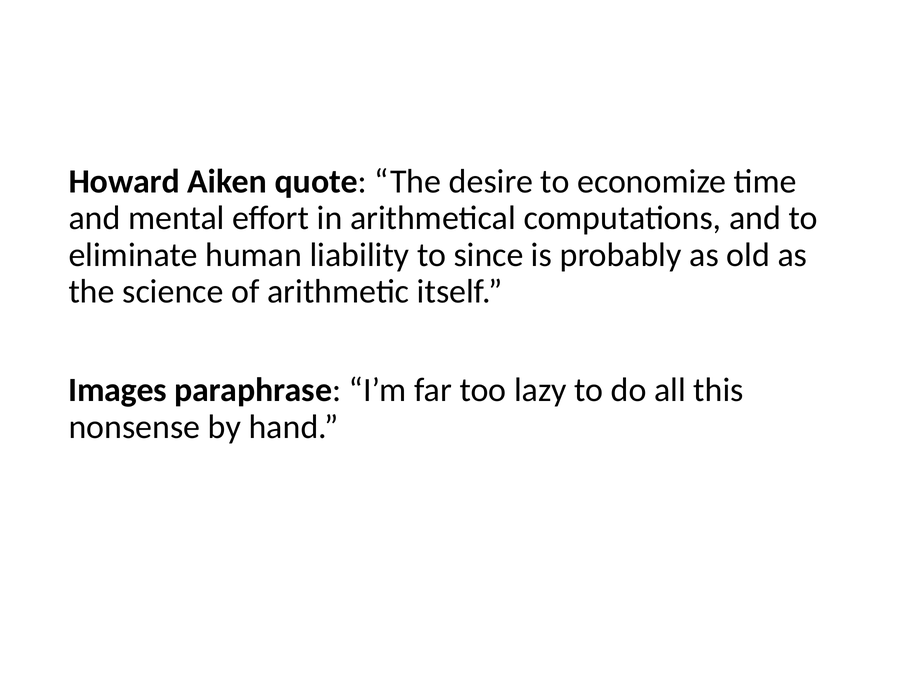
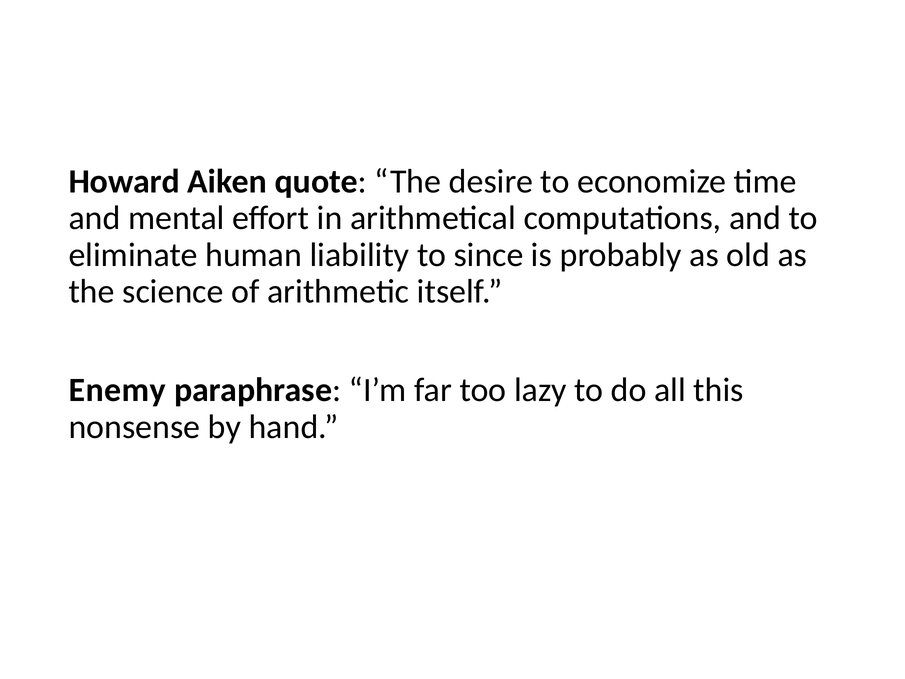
Images: Images -> Enemy (117, 390)
